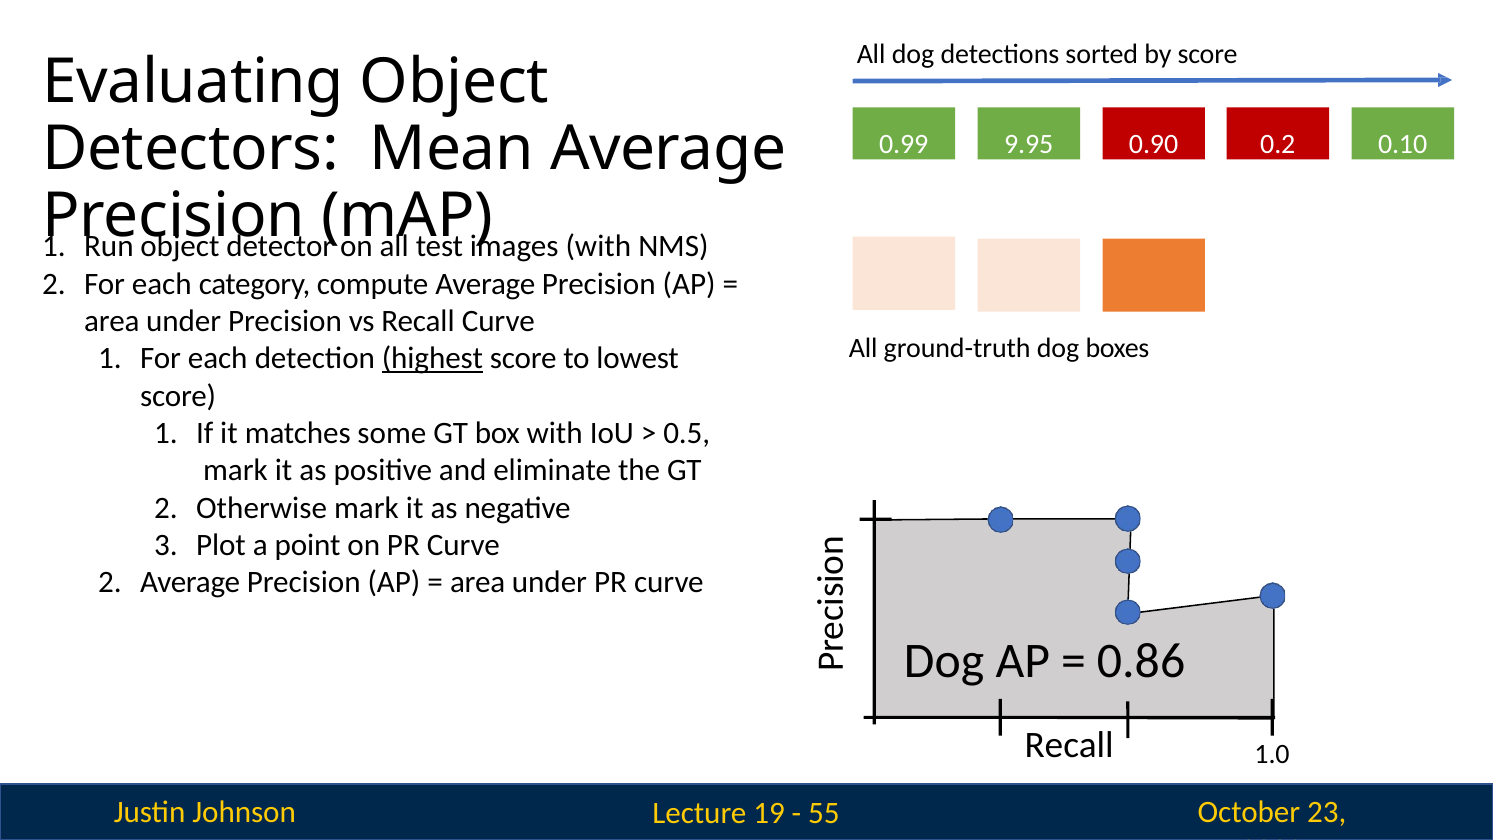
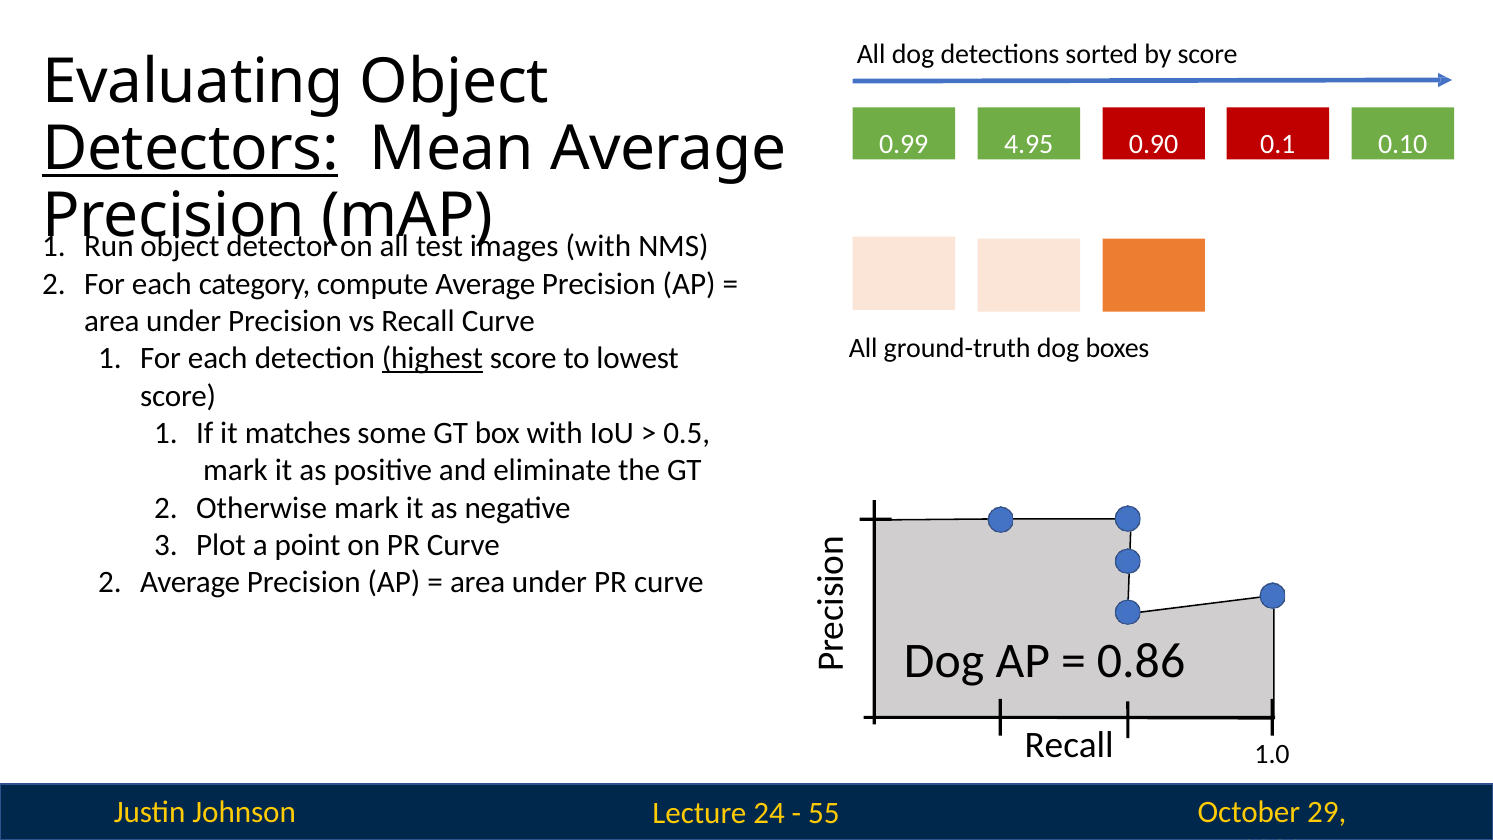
Detectors underline: none -> present (191, 149)
9.95: 9.95 -> 4.95 (1029, 144)
0.2: 0.2 -> 0.1 (1278, 144)
19: 19 -> 24 (769, 813)
23: 23 -> 29 (1327, 812)
